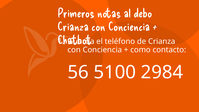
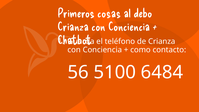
notas: notas -> cosas (109, 13)
2984: 2984 -> 6484 (162, 72)
